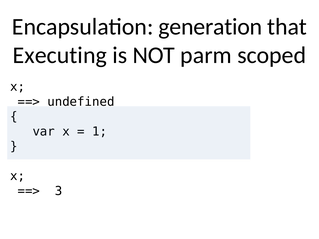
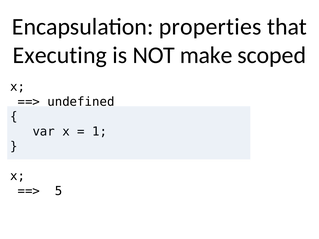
generation: generation -> properties (210, 27)
parm: parm -> make (206, 55)
3: 3 -> 5 (59, 191)
